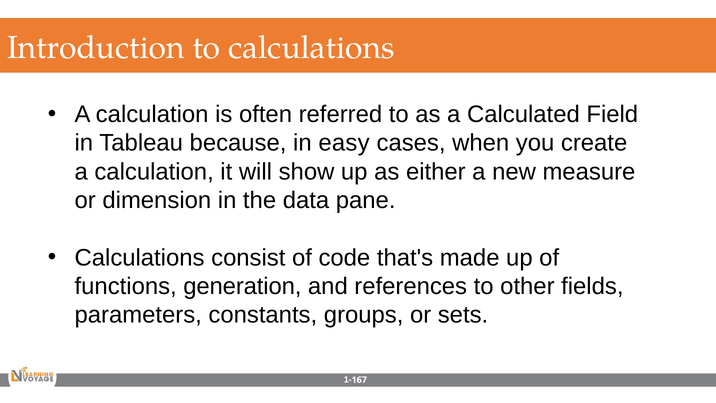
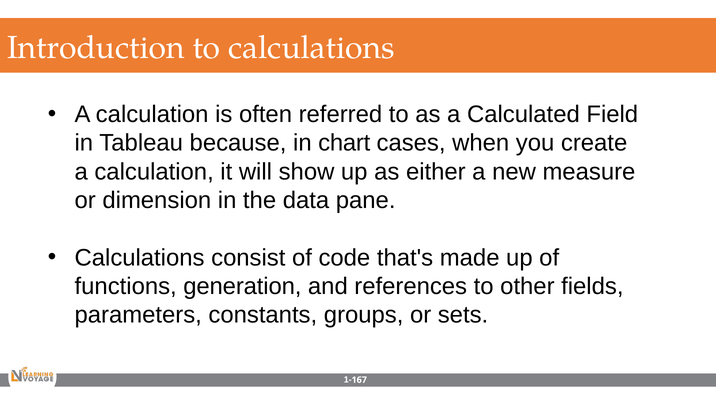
easy: easy -> chart (344, 143)
